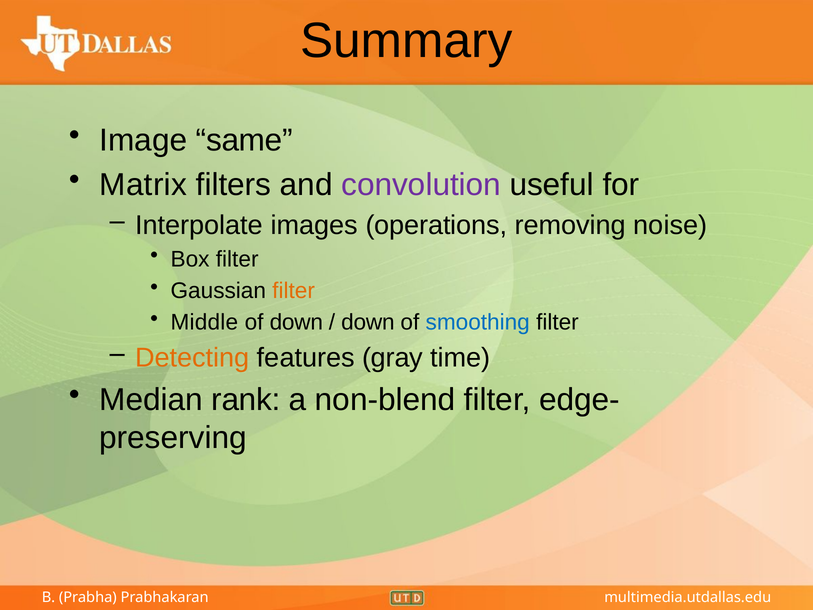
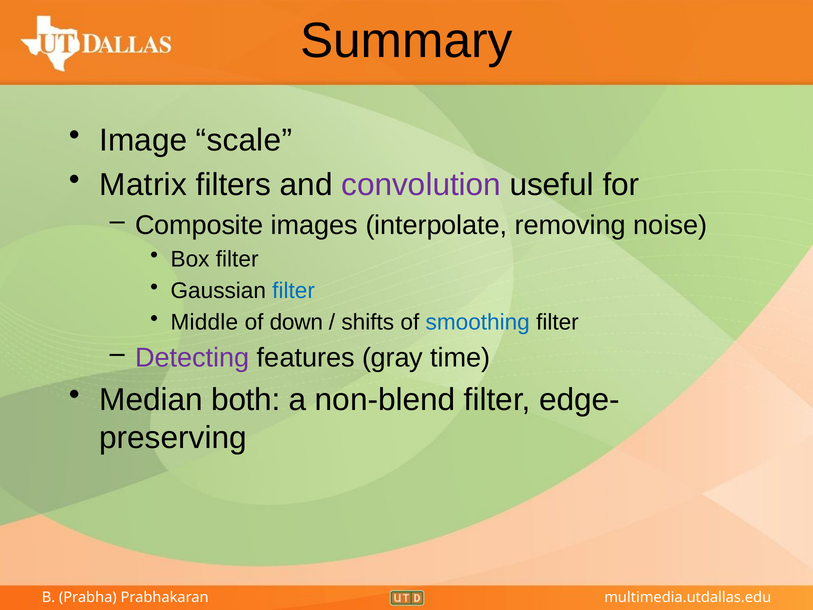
same: same -> scale (244, 140)
Interpolate: Interpolate -> Composite (199, 225)
operations: operations -> interpolate (436, 225)
filter colour: orange -> blue (294, 291)
down: down -> shifts (368, 322)
Detecting colour: orange -> purple (192, 358)
rank: rank -> both (246, 400)
